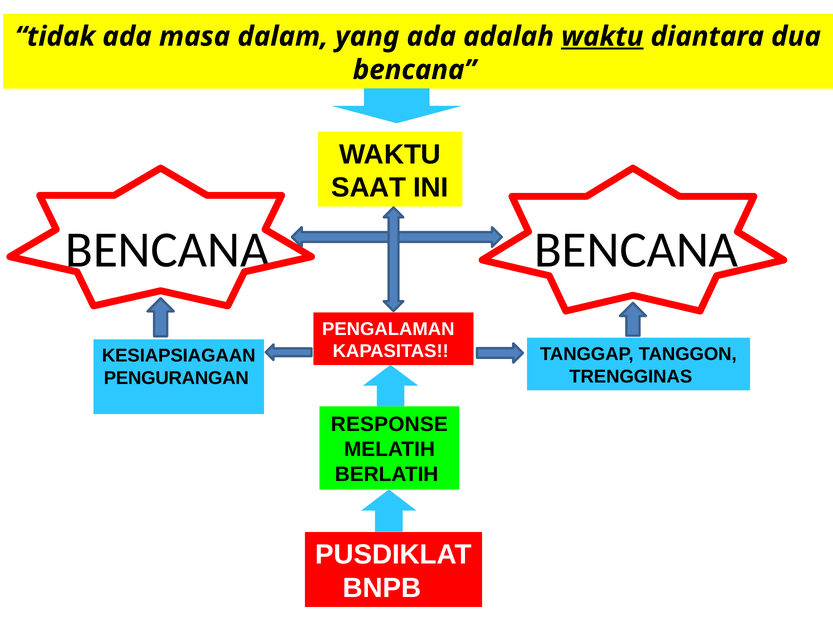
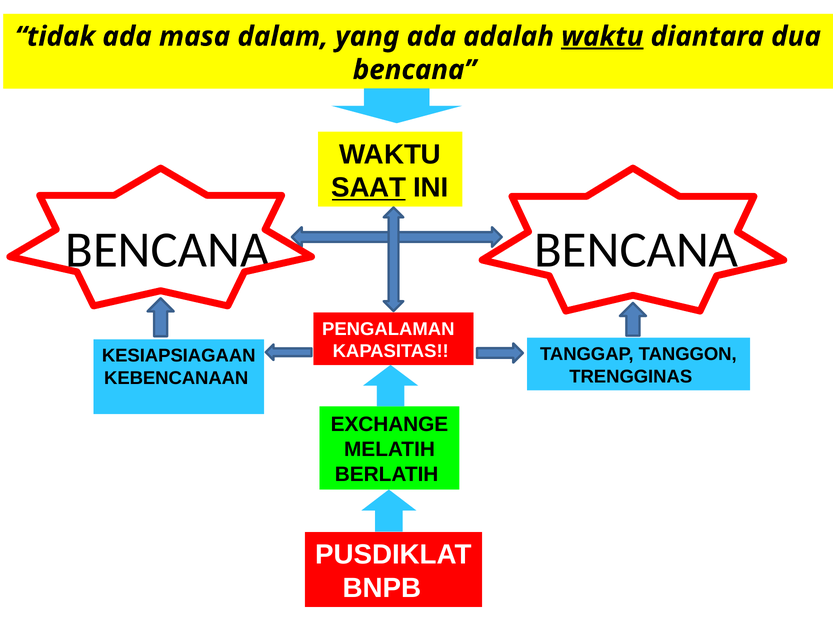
SAAT underline: none -> present (369, 188)
PENGURANGAN: PENGURANGAN -> KEBENCANAAN (176, 378)
RESPONSE: RESPONSE -> EXCHANGE (389, 424)
